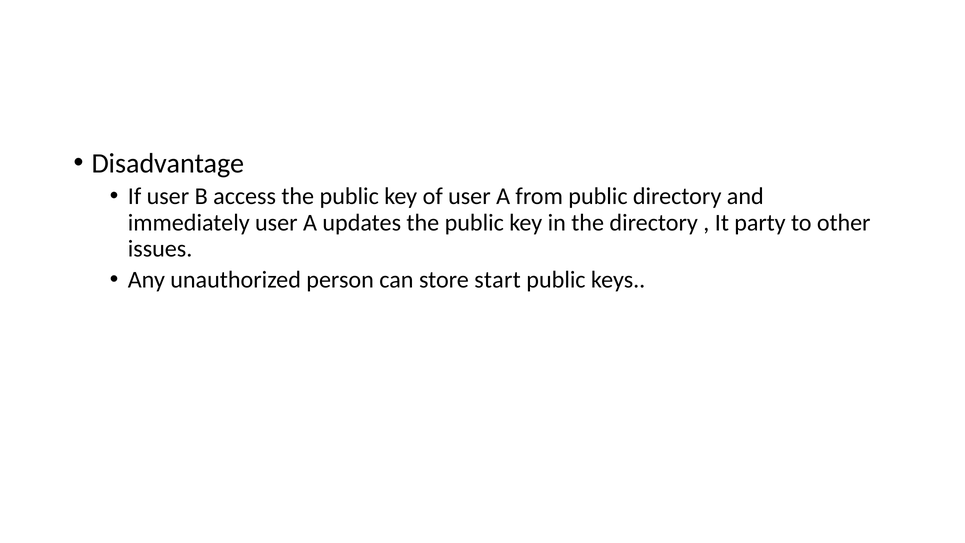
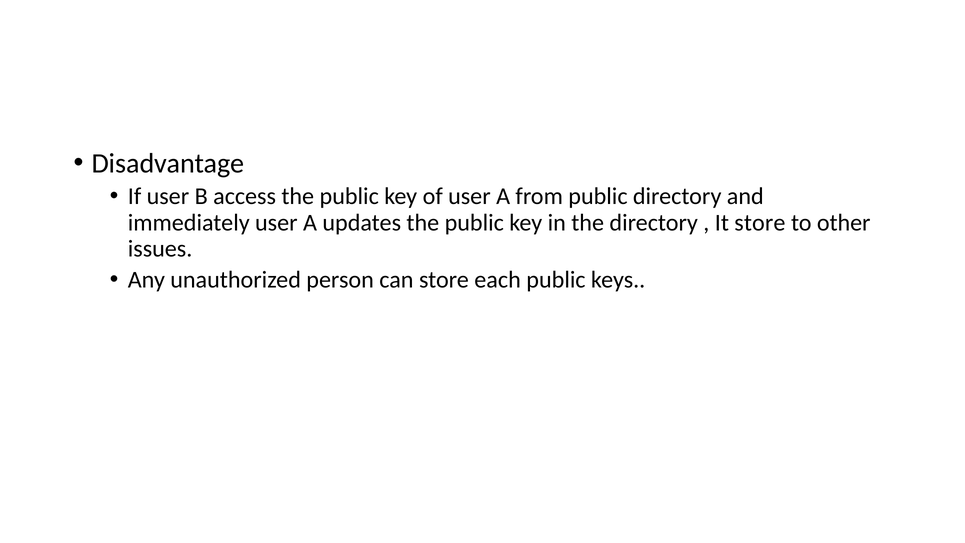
It party: party -> store (760, 222)
start: start -> each (498, 280)
